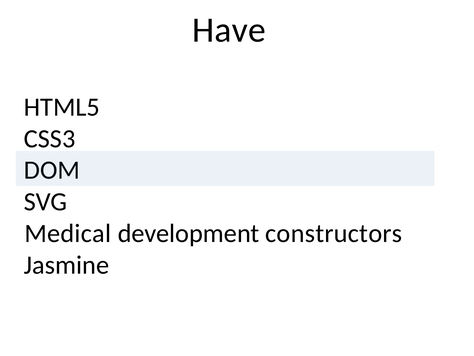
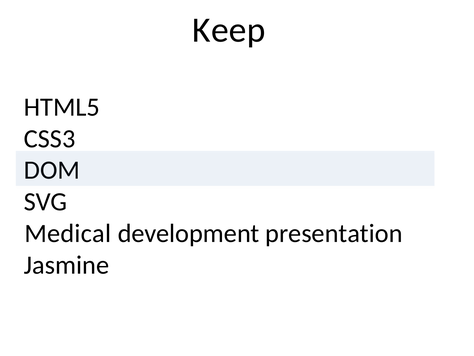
Have: Have -> Keep (229, 30)
constructors: constructors -> presentation (334, 233)
